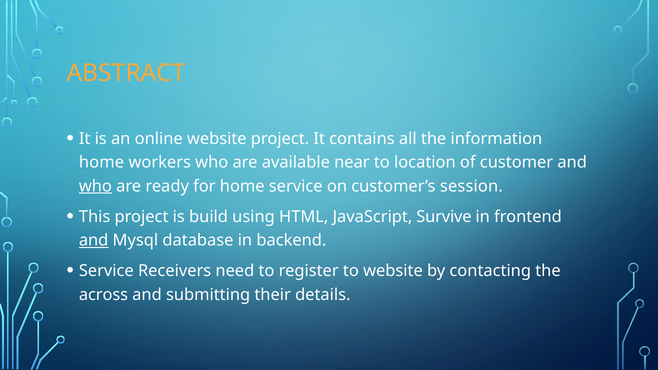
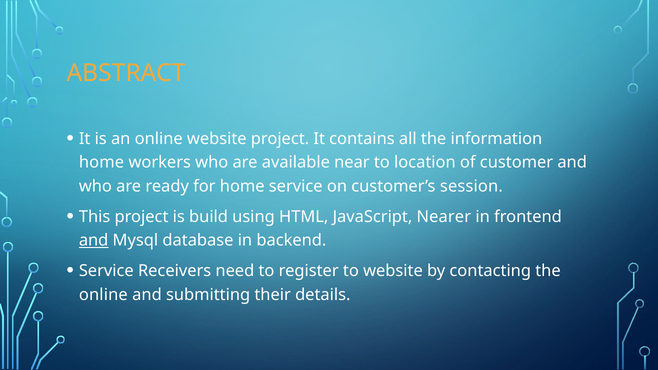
who underline: present -> none (95, 186)
Survive: Survive -> Nearer (444, 217)
across: across -> online (103, 295)
